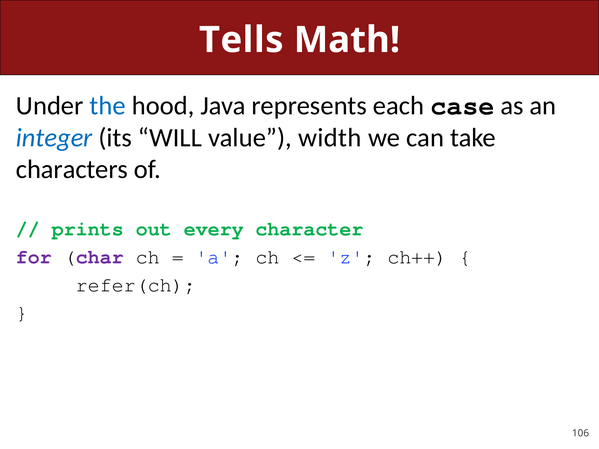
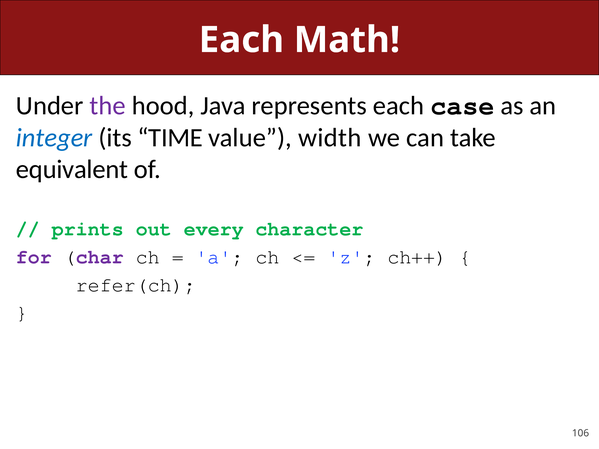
Tells: Tells -> Each (241, 40)
the colour: blue -> purple (108, 106)
WILL: WILL -> TIME (170, 138)
characters: characters -> equivalent (72, 170)
